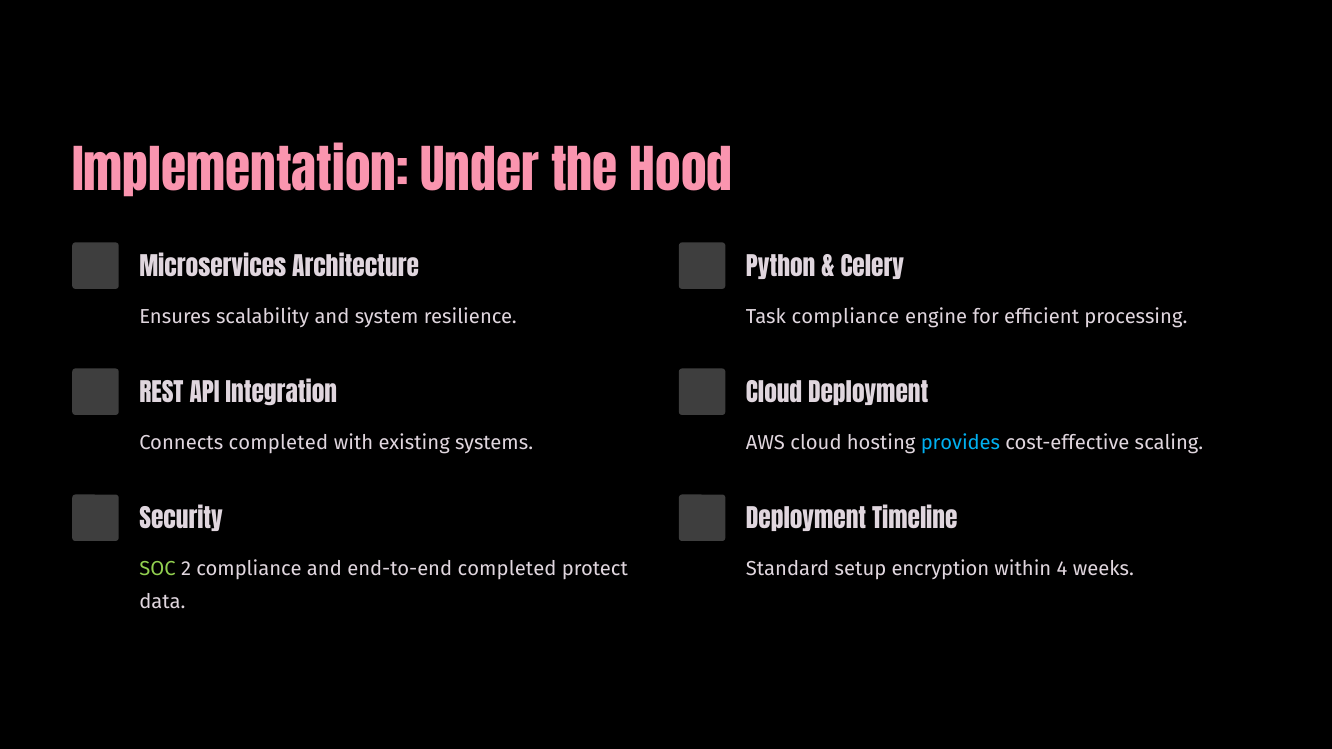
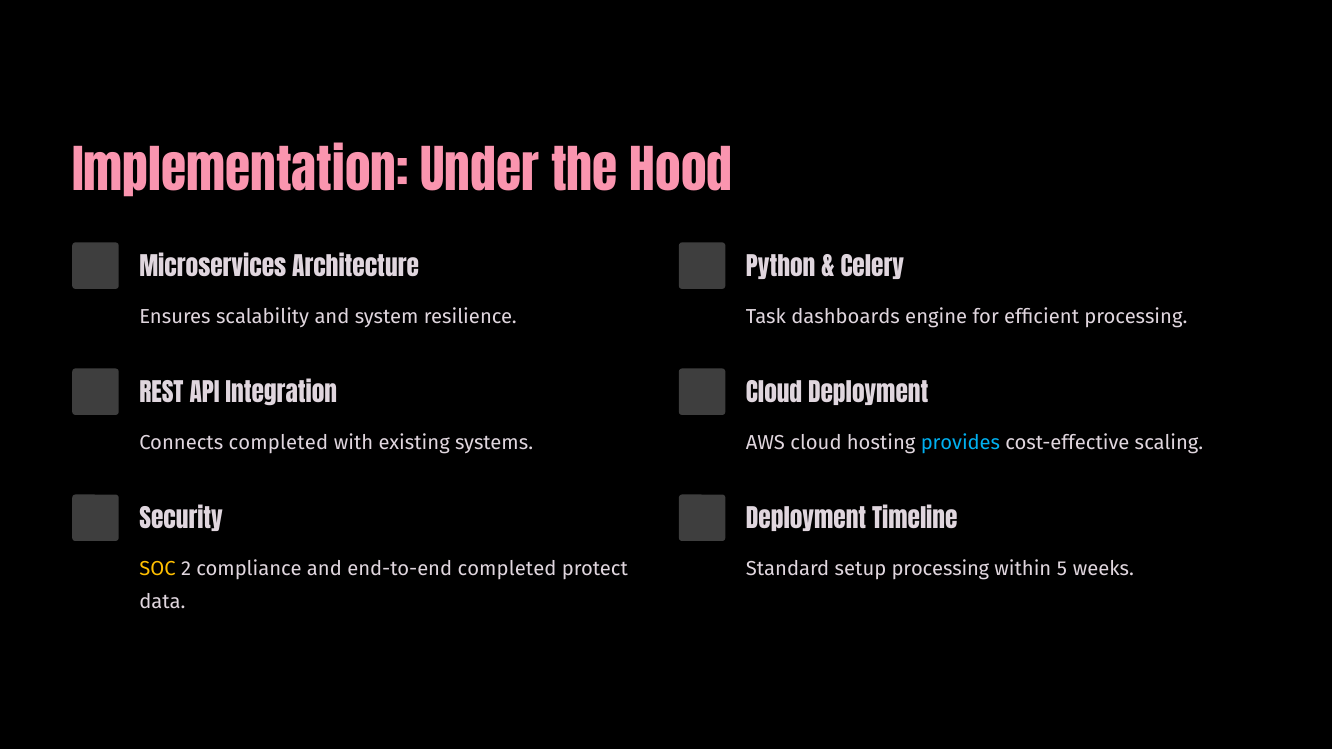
Task compliance: compliance -> dashboards (846, 316)
SOC colour: light green -> yellow (158, 569)
setup encryption: encryption -> processing (940, 569)
4: 4 -> 5 (1062, 569)
